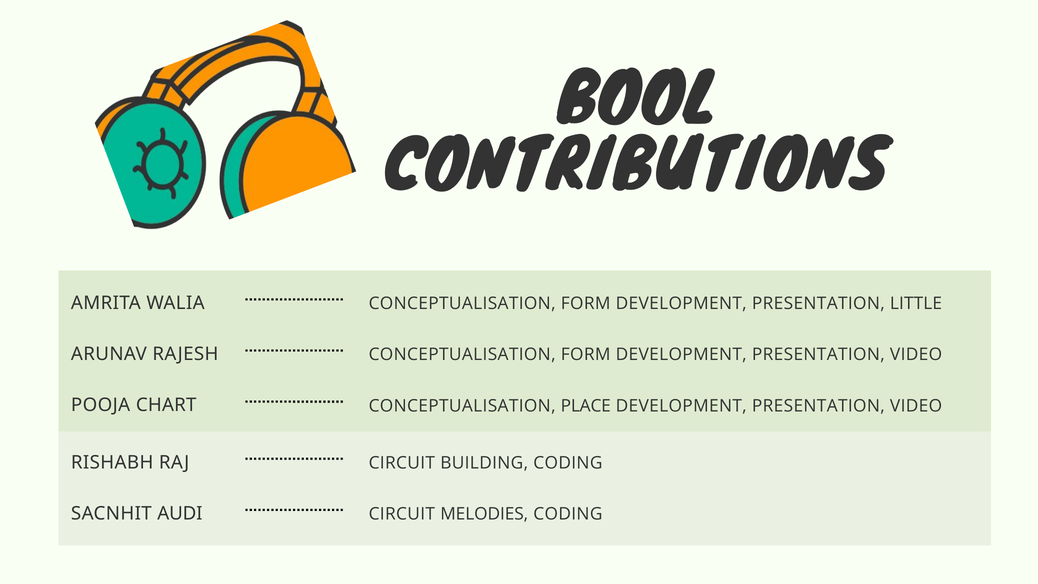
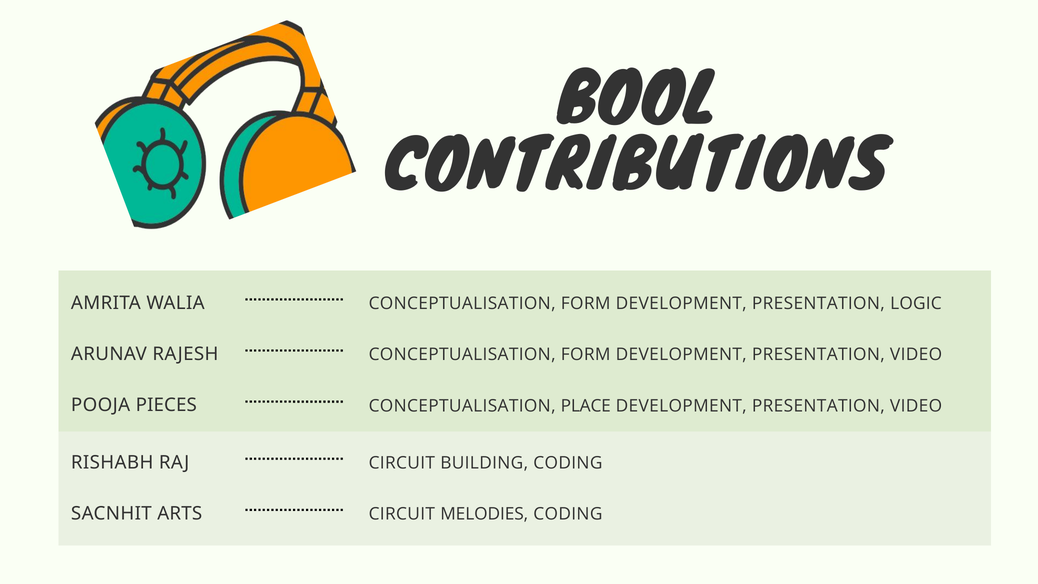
LITTLE: LITTLE -> LOGIC (916, 304)
CHART: CHART -> PIECES (166, 405)
AUDI: AUDI -> ARTS (180, 513)
